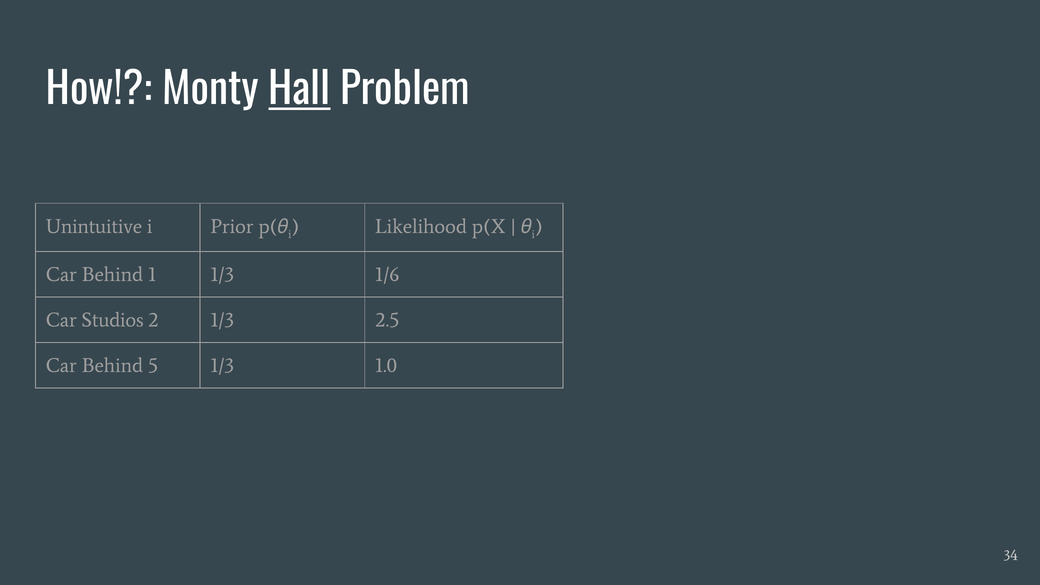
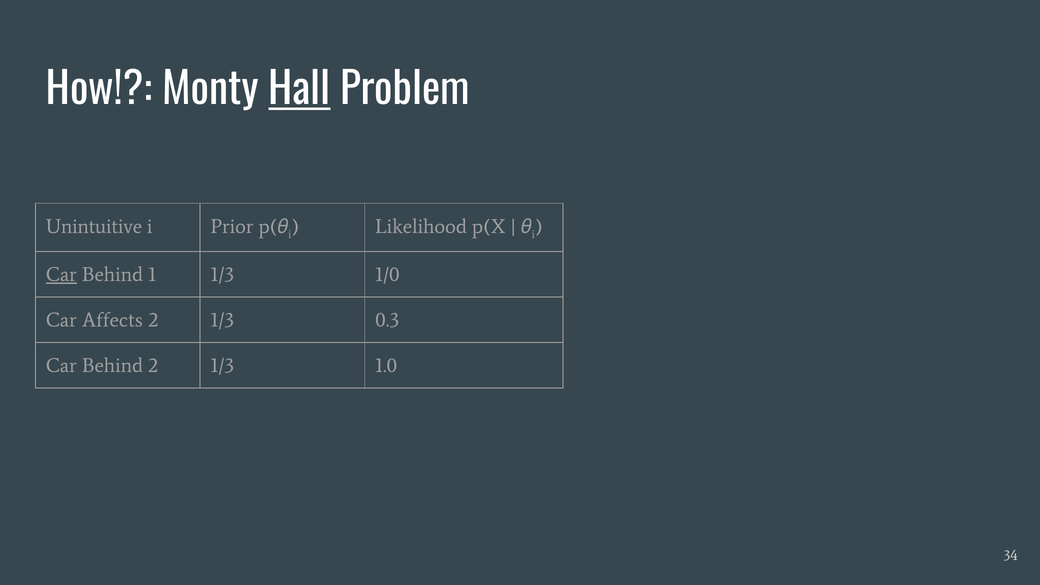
Car underline: none -> present (61, 275)
1/6: 1/6 -> 1/0 (387, 275)
Studios: Studios -> Affects (112, 320)
2.5: 2.5 -> 0.3 (387, 320)
Behind 5: 5 -> 2 (153, 366)
